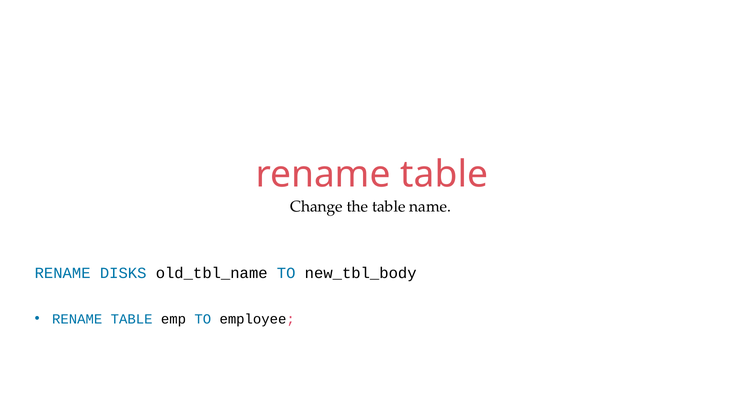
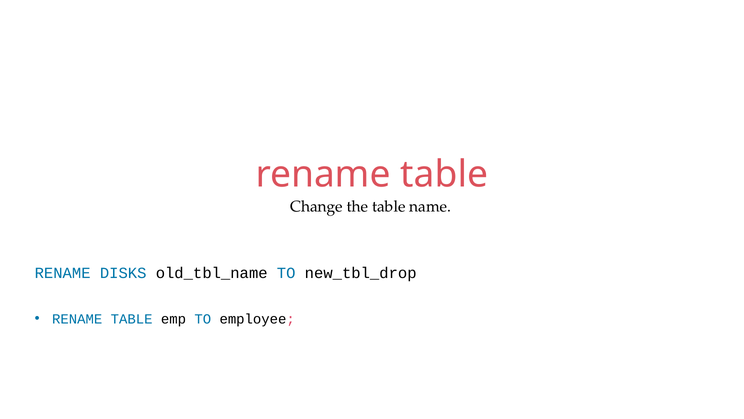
new_tbl_body: new_tbl_body -> new_tbl_drop (361, 273)
